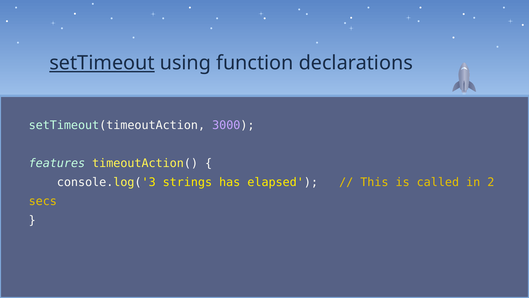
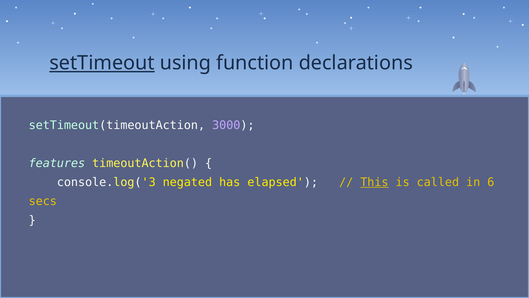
strings: strings -> negated (187, 182)
This underline: none -> present (374, 182)
2: 2 -> 6 (491, 182)
